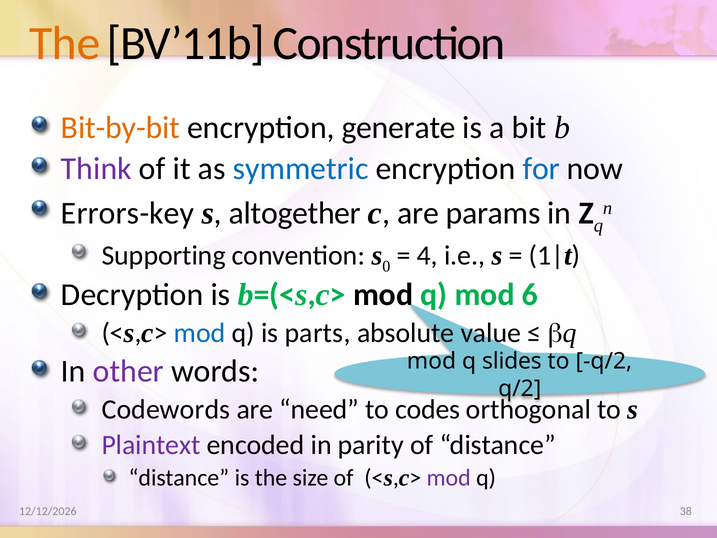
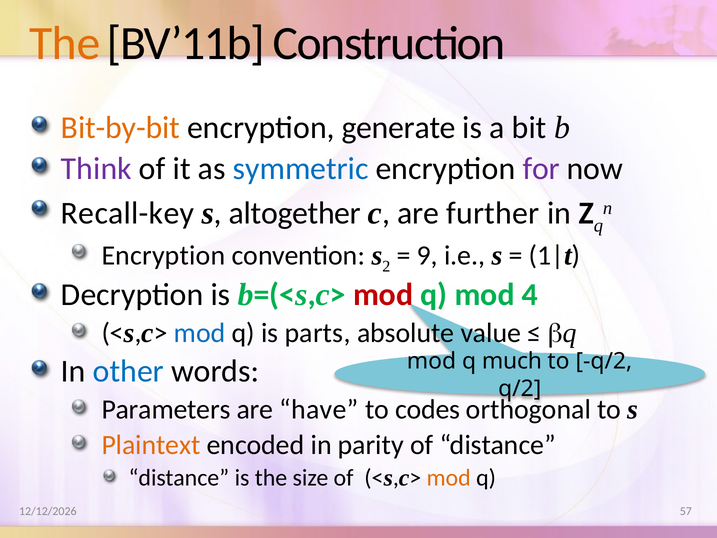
for colour: blue -> purple (541, 169)
Errors-key: Errors-key -> Recall-key (128, 213)
params: params -> further (493, 213)
Supporting: Supporting -> Encryption (164, 255)
0: 0 -> 2 (386, 266)
4: 4 -> 9 (427, 255)
mod colour: black -> red (383, 295)
6: 6 -> 4 (530, 295)
slides: slides -> much (512, 361)
other colour: purple -> blue (128, 371)
Codewords: Codewords -> Parameters (166, 409)
need: need -> have (319, 409)
Plaintext colour: purple -> orange (151, 445)
mod colour: purple -> orange (449, 478)
38: 38 -> 57 (686, 511)
